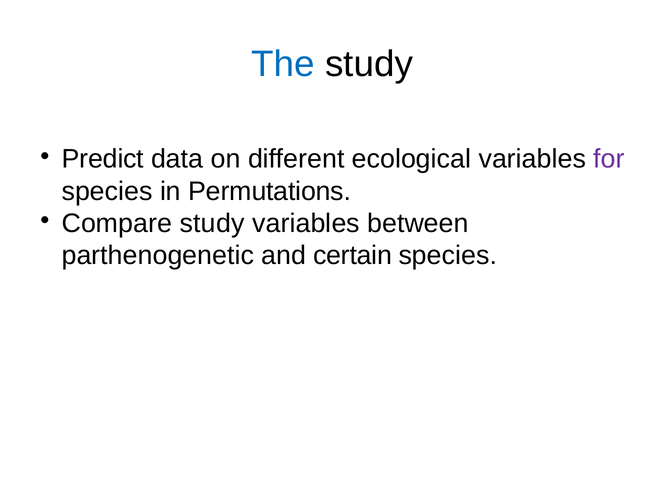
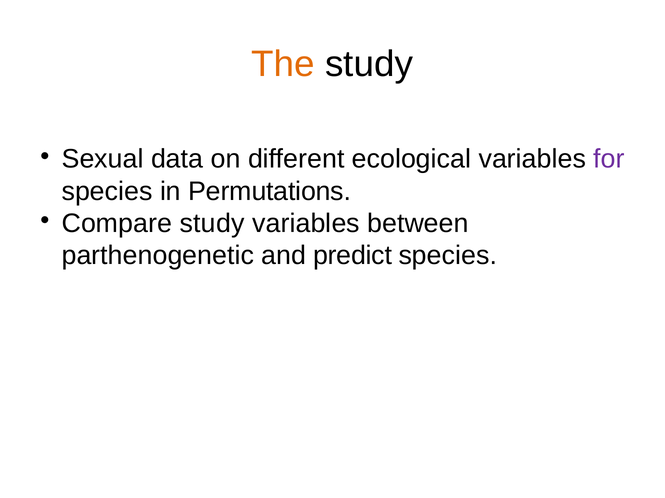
The colour: blue -> orange (283, 64)
Predict: Predict -> Sexual (103, 159)
certain: certain -> predict (353, 256)
